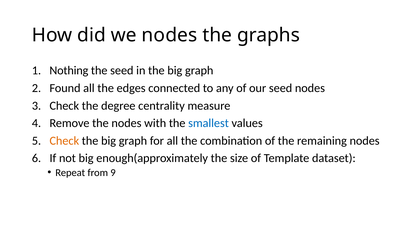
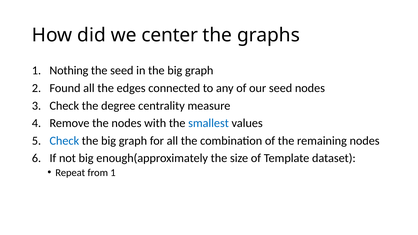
we nodes: nodes -> center (170, 35)
Check colour: orange -> blue (64, 141)
from 9: 9 -> 1 (113, 173)
